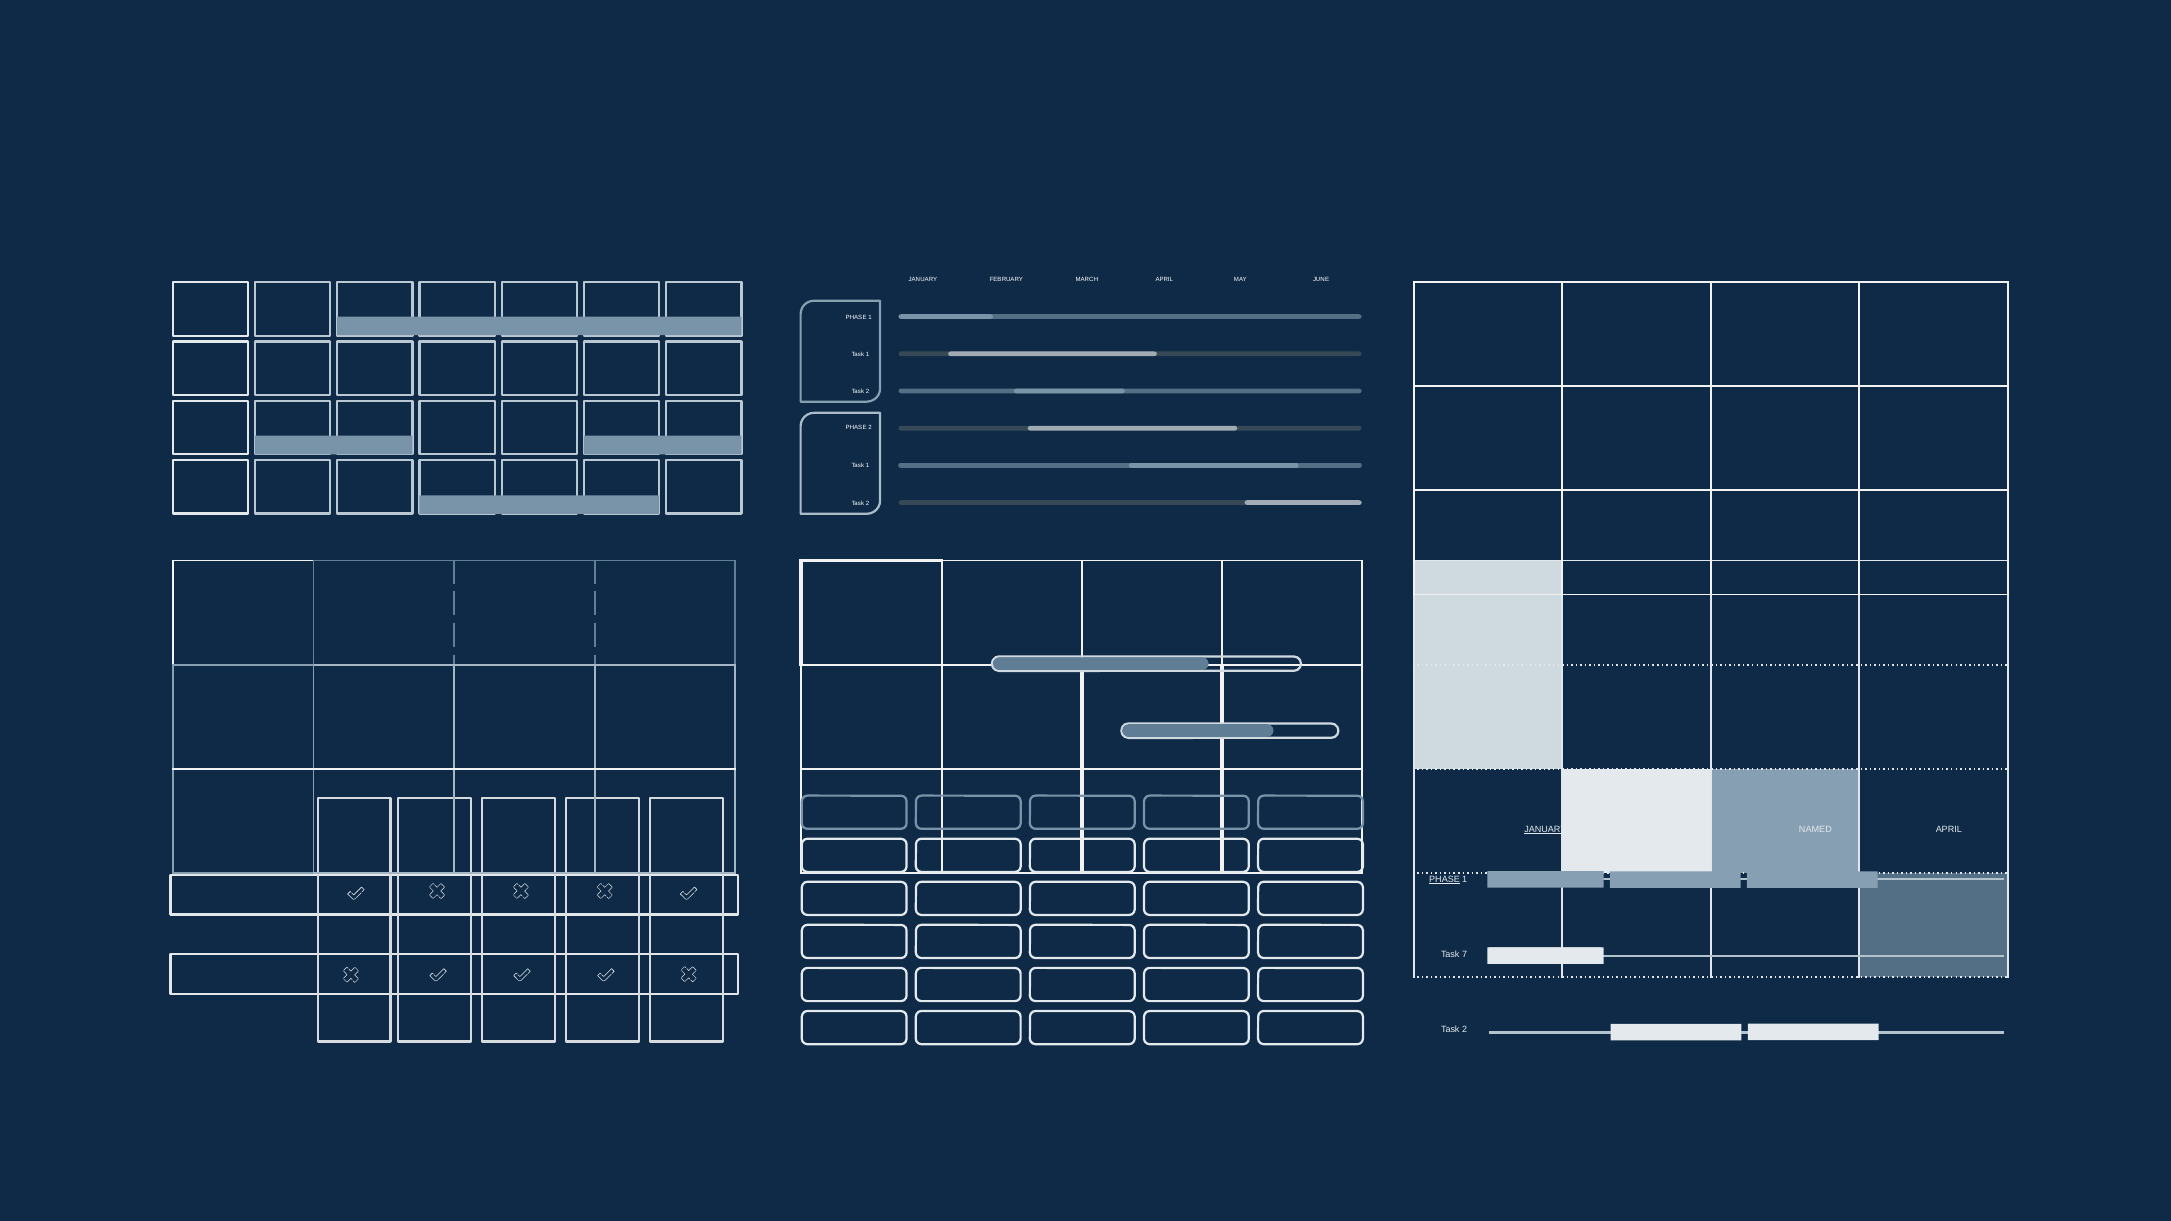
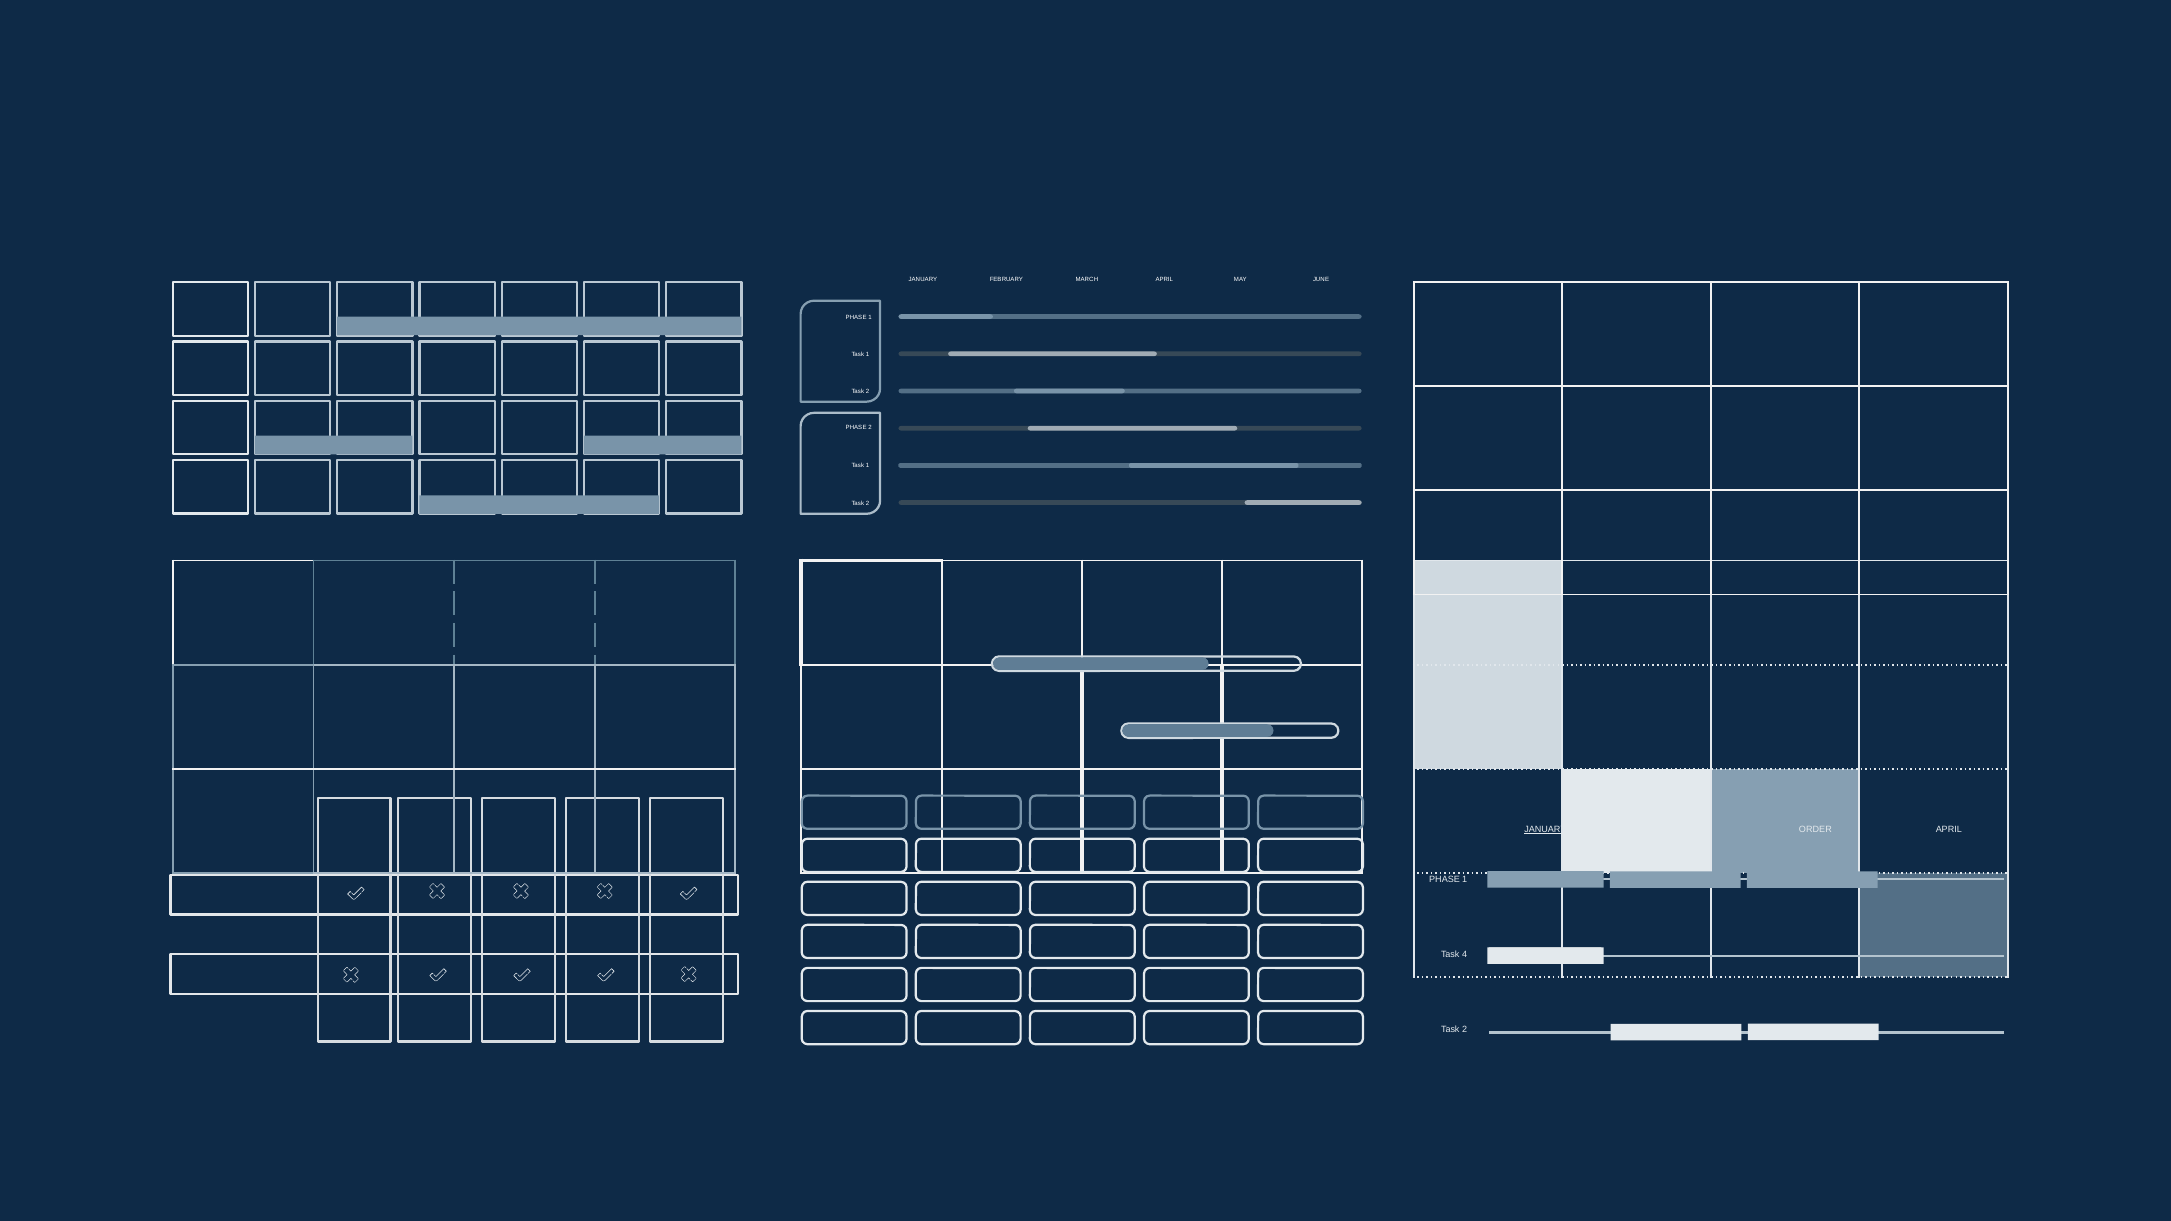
NAMED: NAMED -> ORDER (1815, 830)
PHASE underline: present -> none (1445, 880)
7: 7 -> 4 (1465, 955)
